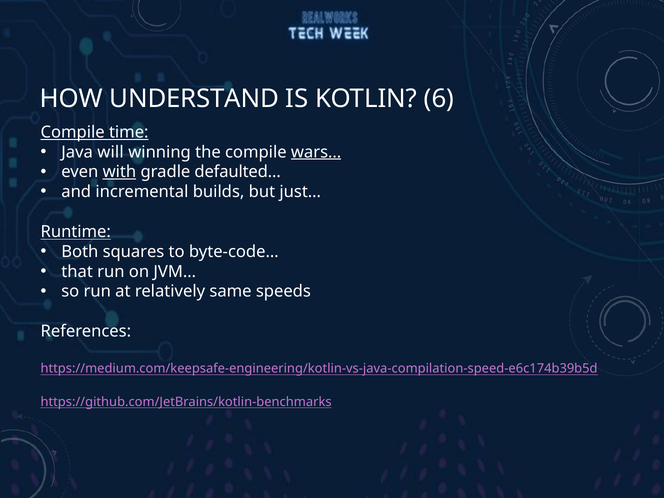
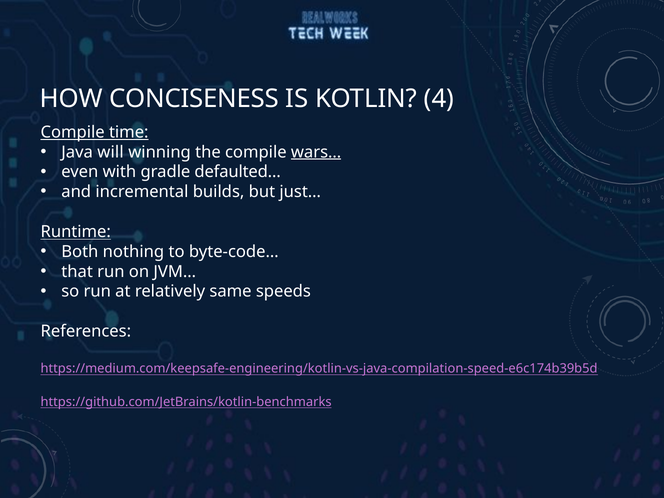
UNDERSTAND: UNDERSTAND -> CONCISENESS (194, 99)
6: 6 -> 4 (439, 99)
with underline: present -> none (119, 172)
squares: squares -> nothing (133, 252)
